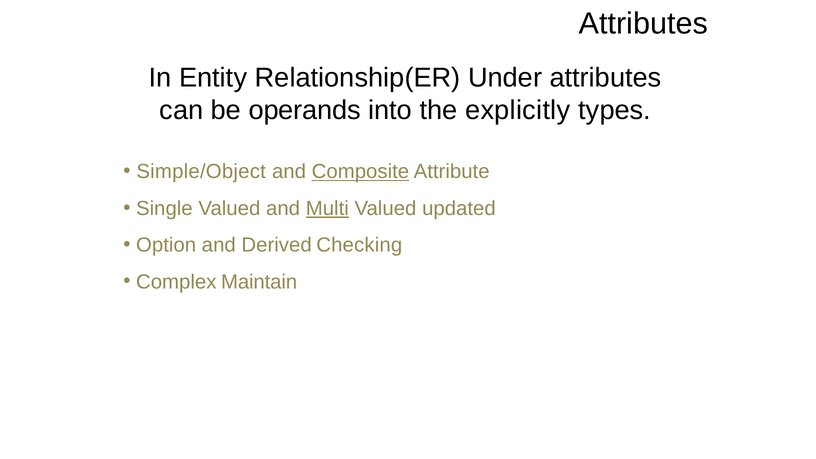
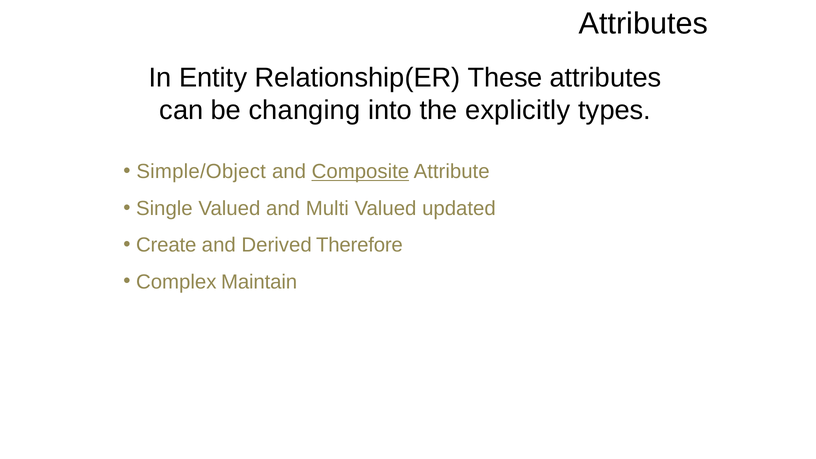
Under: Under -> These (505, 78)
operands: operands -> changing (304, 110)
Multi underline: present -> none (327, 208)
Option: Option -> Create (166, 245)
Checking: Checking -> Therefore (359, 245)
